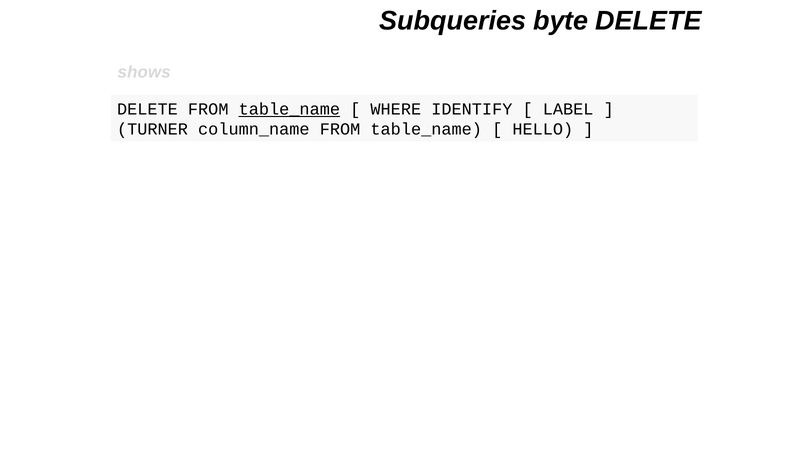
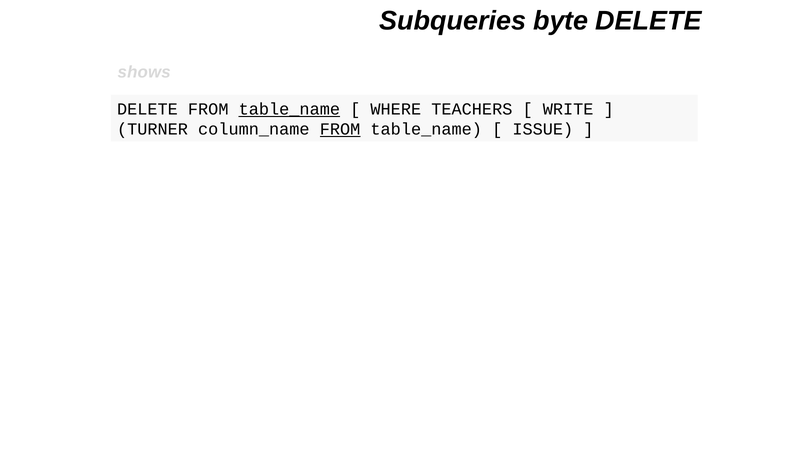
IDENTIFY: IDENTIFY -> TEACHERS (472, 109)
LABEL: LABEL -> WRITE (568, 109)
FROM underline: none -> present (340, 129)
HELLO: HELLO -> ISSUE (543, 129)
